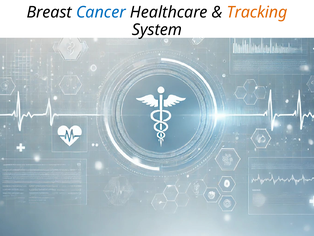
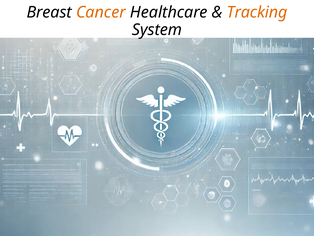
Cancer colour: blue -> orange (101, 12)
